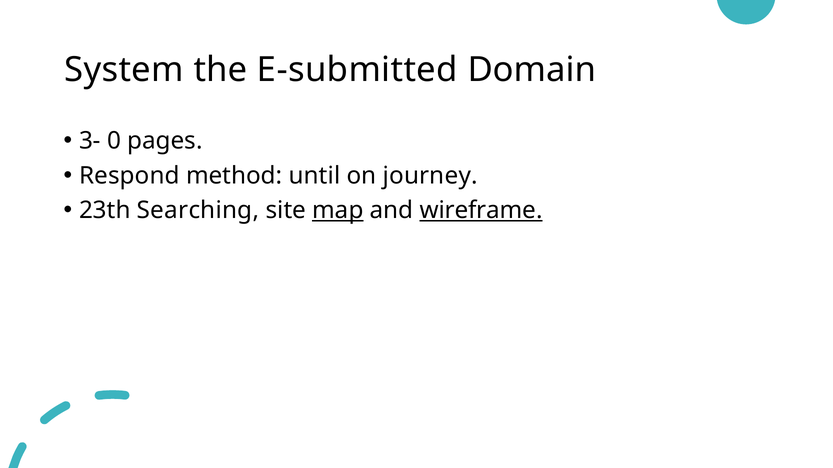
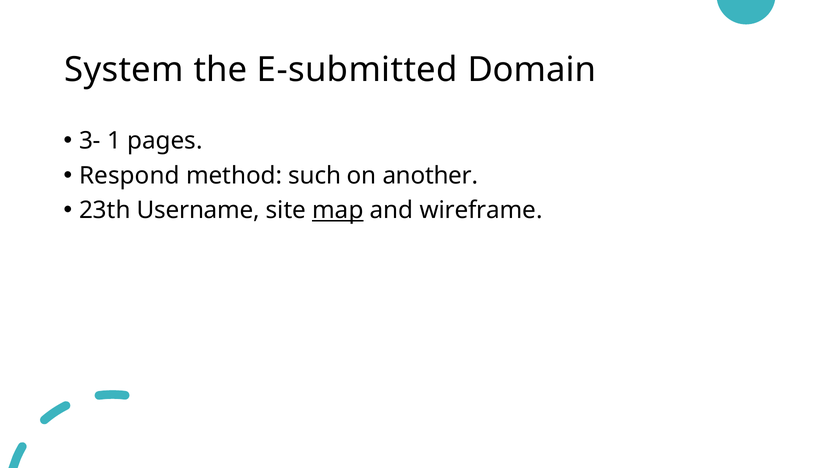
0: 0 -> 1 (114, 141)
until: until -> such (315, 176)
journey: journey -> another (430, 176)
Searching: Searching -> Username (198, 211)
wireframe underline: present -> none (481, 211)
